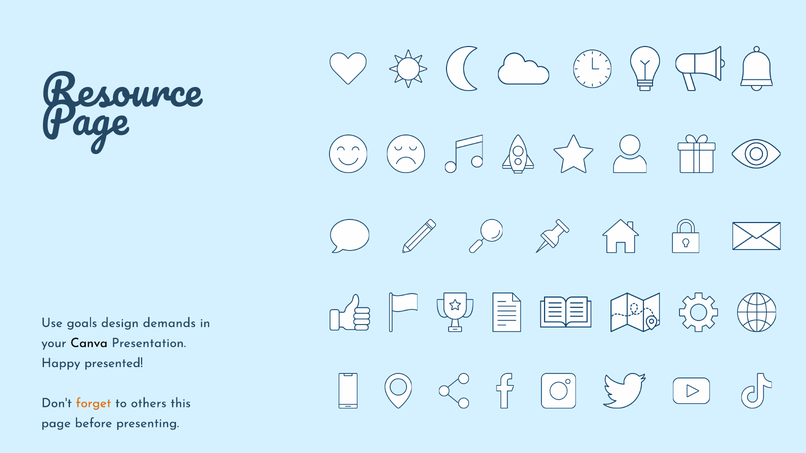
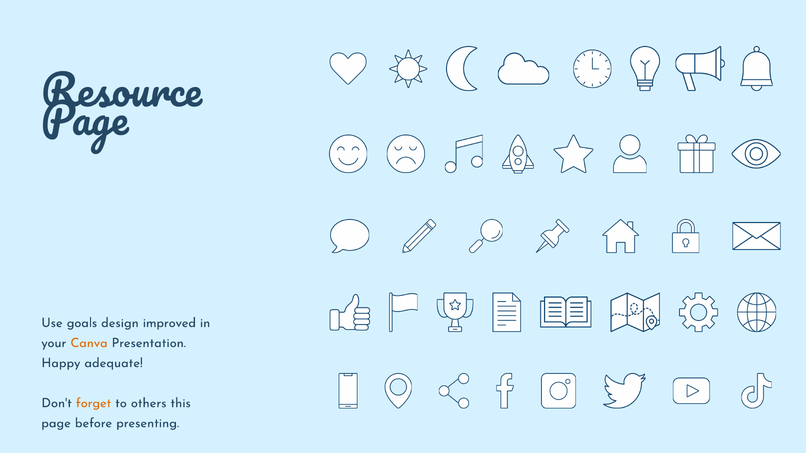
demands: demands -> improved (169, 323)
Canva colour: black -> orange (89, 343)
presented: presented -> adequate (114, 363)
